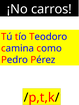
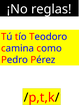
carros: carros -> reglas (51, 9)
